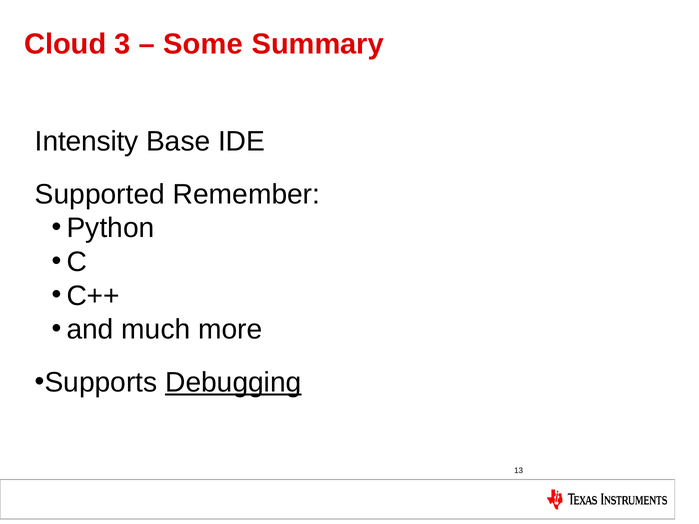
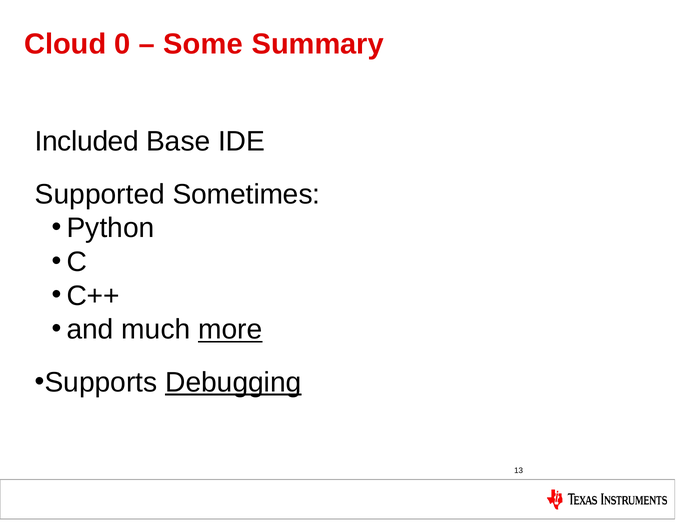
3: 3 -> 0 (123, 44)
Intensity: Intensity -> Included (87, 142)
Remember: Remember -> Sometimes (247, 194)
more underline: none -> present (230, 330)
